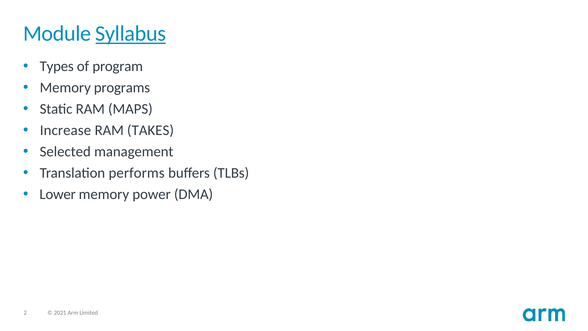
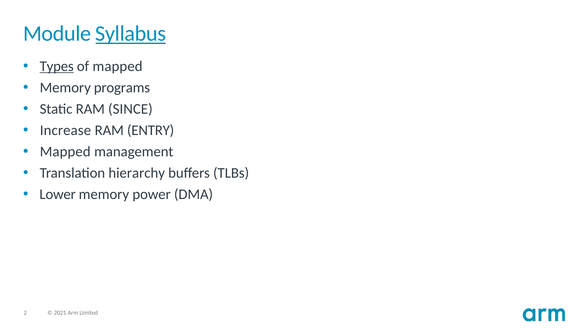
Types underline: none -> present (57, 66)
of program: program -> mapped (118, 66)
MAPS: MAPS -> SINCE (130, 109)
TAKES: TAKES -> ENTRY (151, 130)
Selected: Selected -> Mapped (65, 152)
performs: performs -> hierarchy (137, 173)
